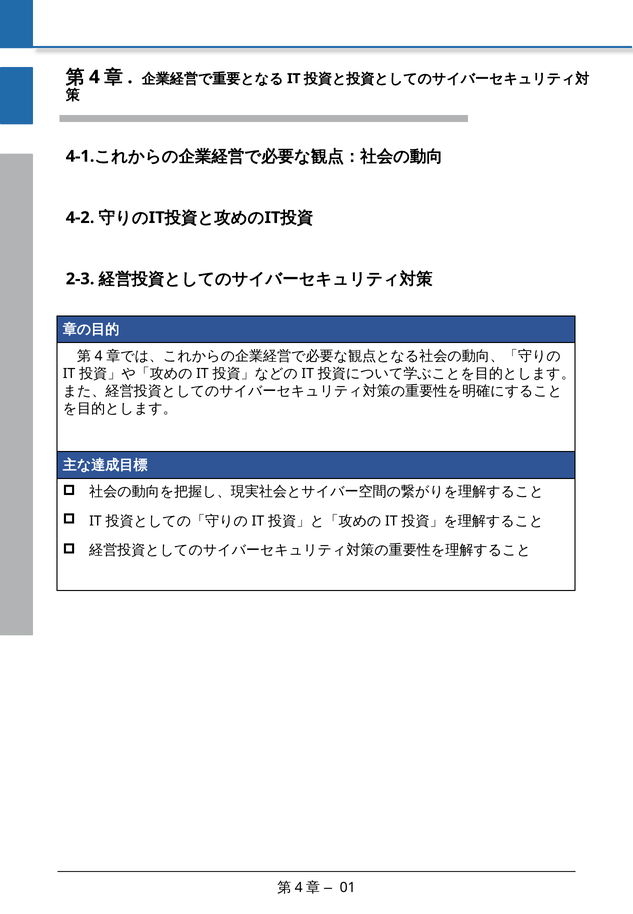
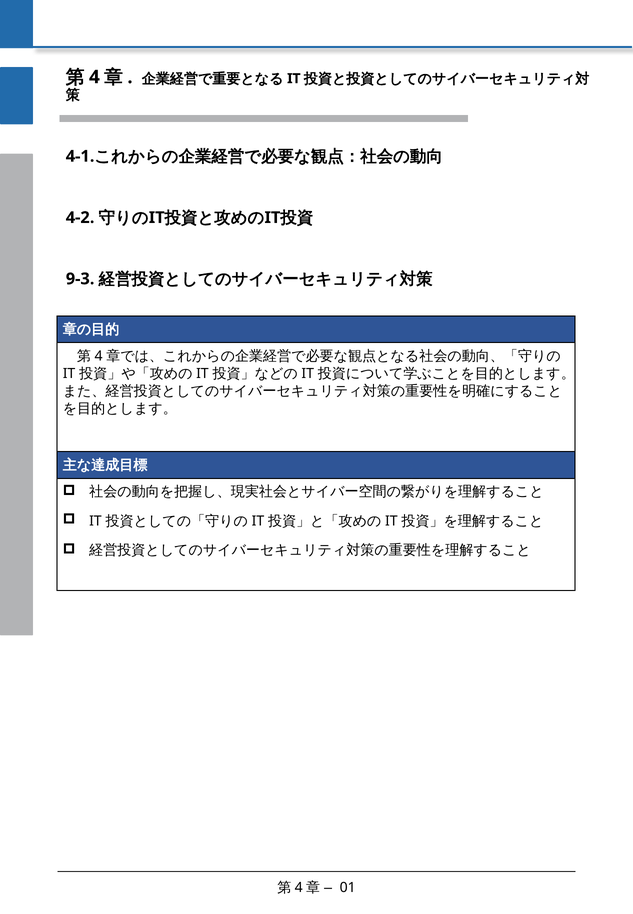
2-3: 2-3 -> 9-3 (80, 279)
